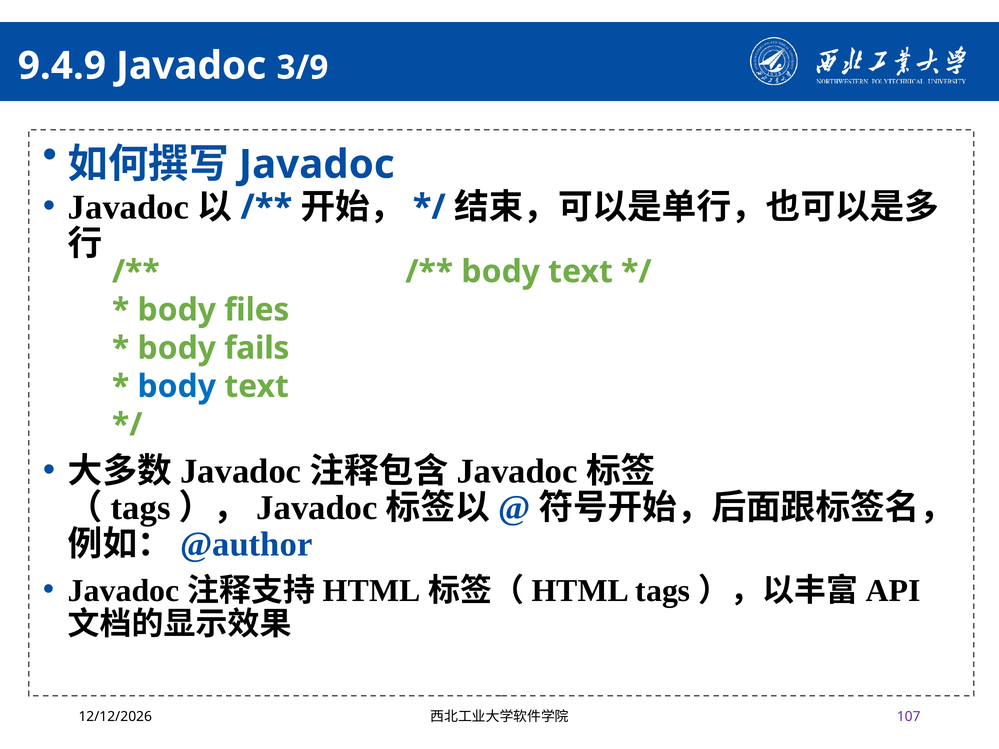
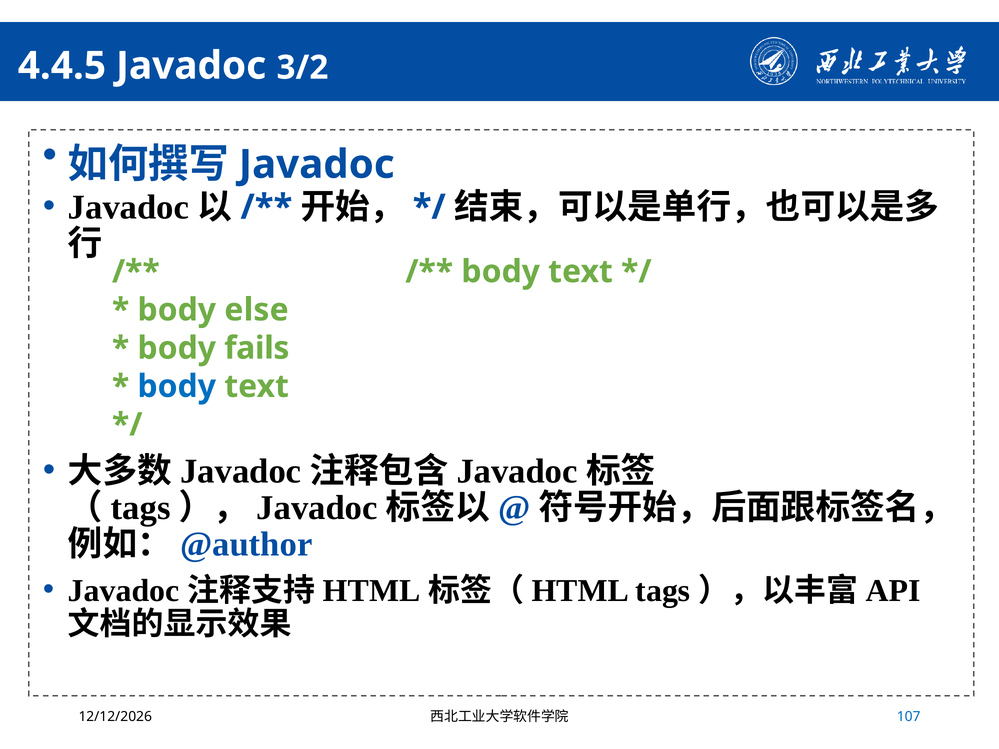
9.4.9: 9.4.9 -> 4.4.5 (62, 66)
3/9: 3/9 -> 3/2 (302, 68)
files: files -> else (256, 310)
107 colour: purple -> blue (909, 717)
